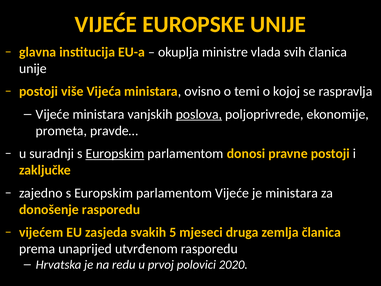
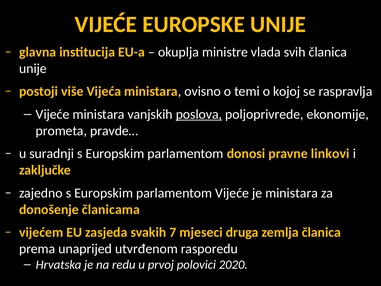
Europskim underline: present -> none (115, 154)
pravne postoji: postoji -> linkovi (330, 154)
donošenje rasporedu: rasporedu -> članicama (111, 209)
5: 5 -> 7 (173, 232)
